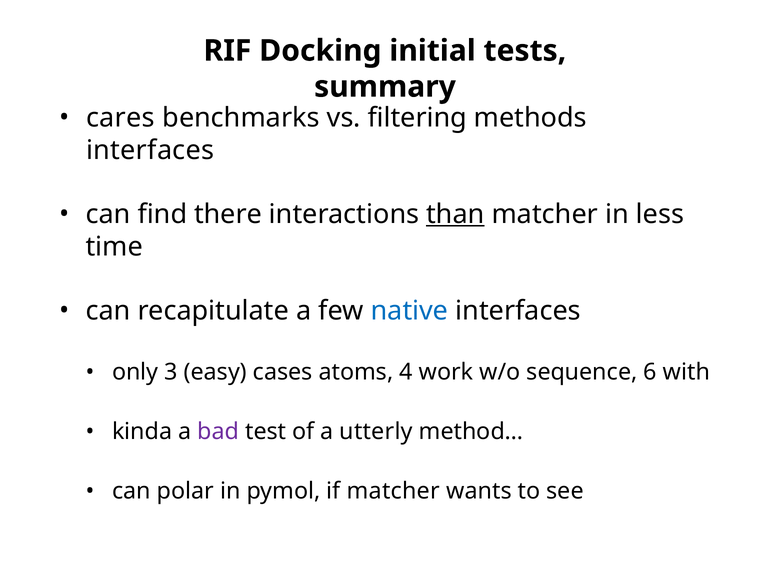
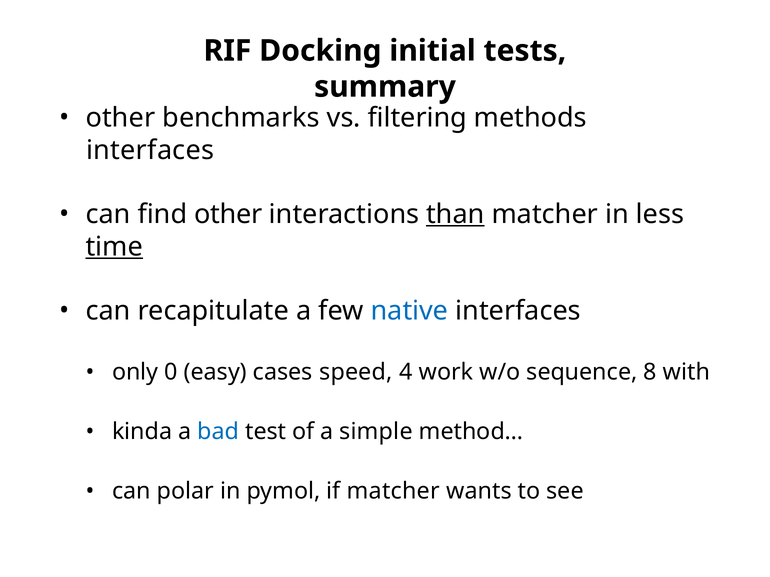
cares: cares -> other (121, 118)
find there: there -> other (228, 214)
time underline: none -> present (114, 247)
3: 3 -> 0 (171, 373)
atoms: atoms -> speed (356, 373)
6: 6 -> 8 (650, 373)
bad colour: purple -> blue (218, 432)
utterly: utterly -> simple (376, 432)
